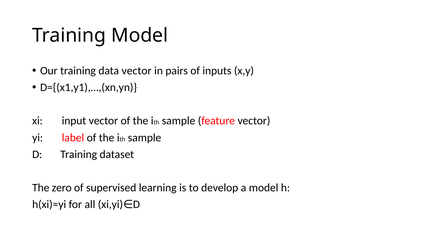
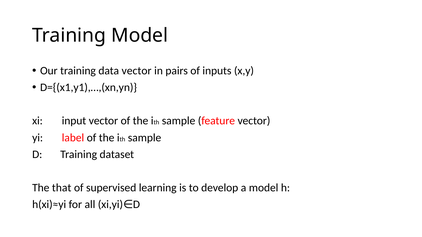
zero: zero -> that (62, 188)
